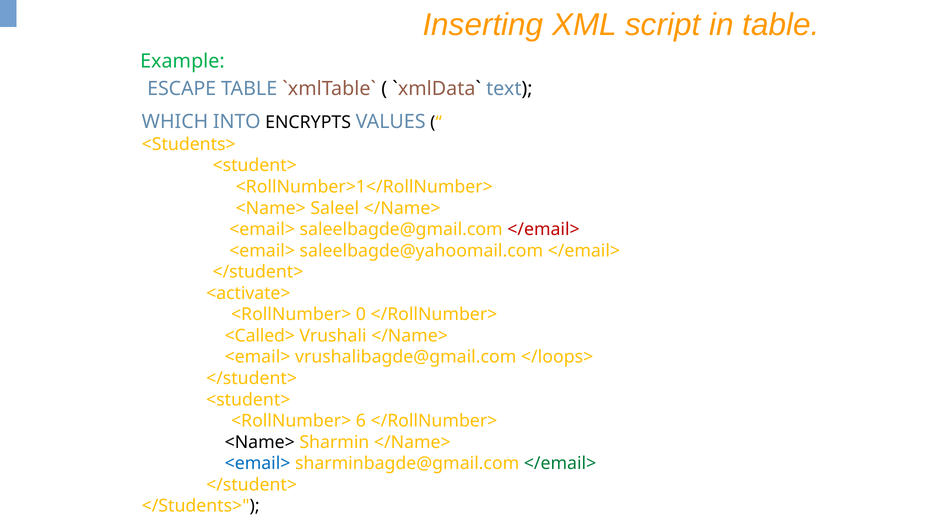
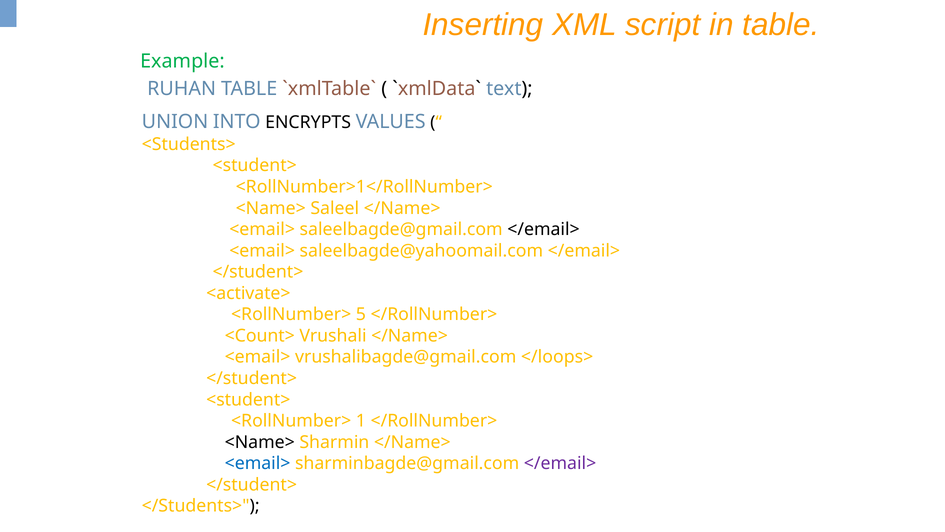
ESCAPE: ESCAPE -> RUHAN (182, 89)
WHICH: WHICH -> UNION (175, 122)
</email> colour: red -> black (544, 229)
0: 0 -> 5 (361, 314)
<Called>: <Called> -> <Count> (260, 336)
6: 6 -> 1 (361, 421)
</email> colour: green -> purple (560, 463)
